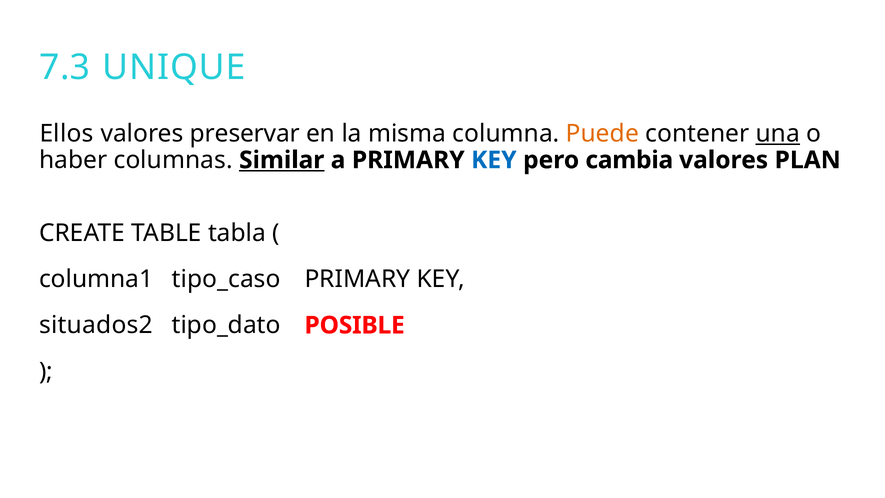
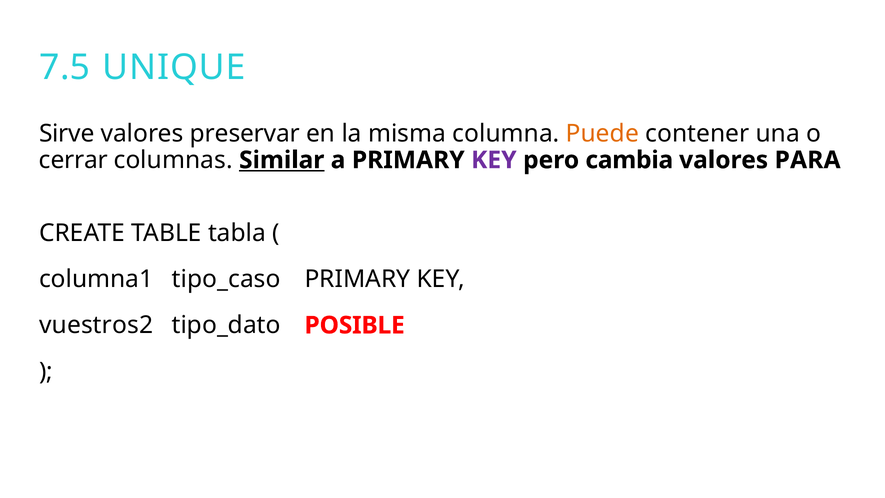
7.3: 7.3 -> 7.5 (65, 68)
Ellos: Ellos -> Sirve (67, 134)
una underline: present -> none (778, 134)
haber: haber -> cerrar (73, 160)
KEY colour: blue -> purple (494, 160)
PLAN: PLAN -> PARA (808, 160)
situados2: situados2 -> vuestros2 (96, 325)
